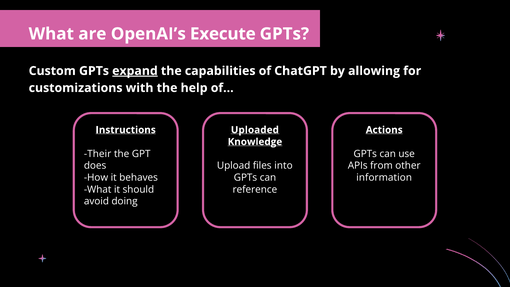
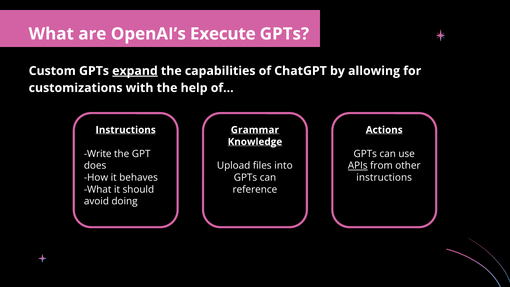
Uploaded: Uploaded -> Grammar (255, 130)
Their: Their -> Write (98, 154)
APIs underline: none -> present (358, 166)
information: information -> instructions (384, 177)
